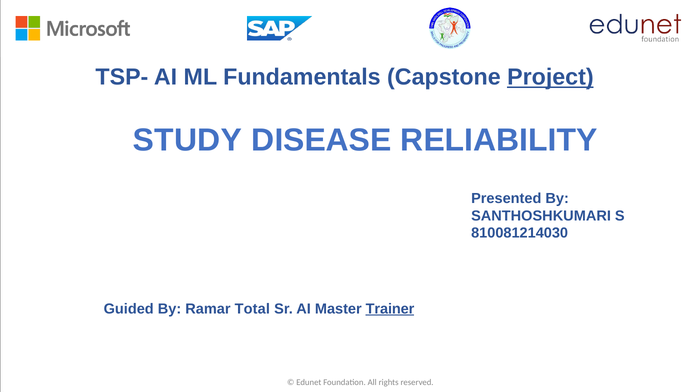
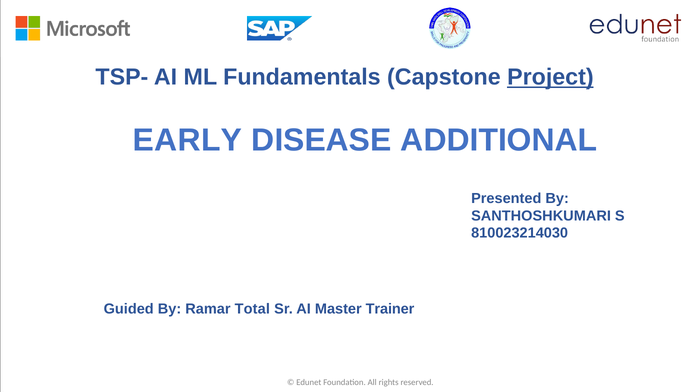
STUDY: STUDY -> EARLY (187, 140)
RELIABILITY: RELIABILITY -> ADDITIONAL (499, 140)
810081214030: 810081214030 -> 810023214030 (520, 233)
Trainer underline: present -> none (390, 309)
